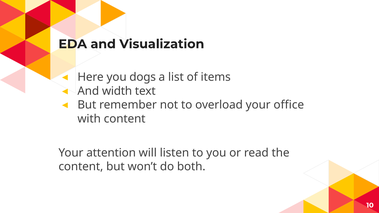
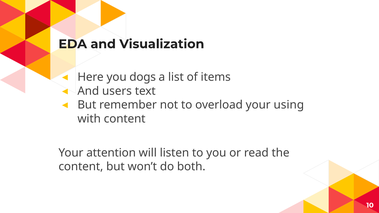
width: width -> users (117, 91)
office: office -> using (289, 105)
